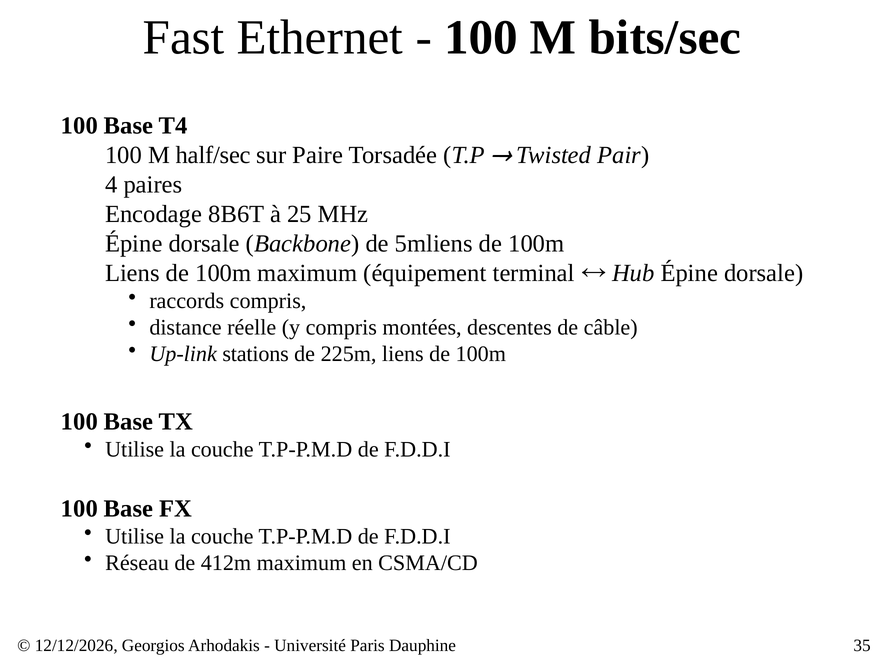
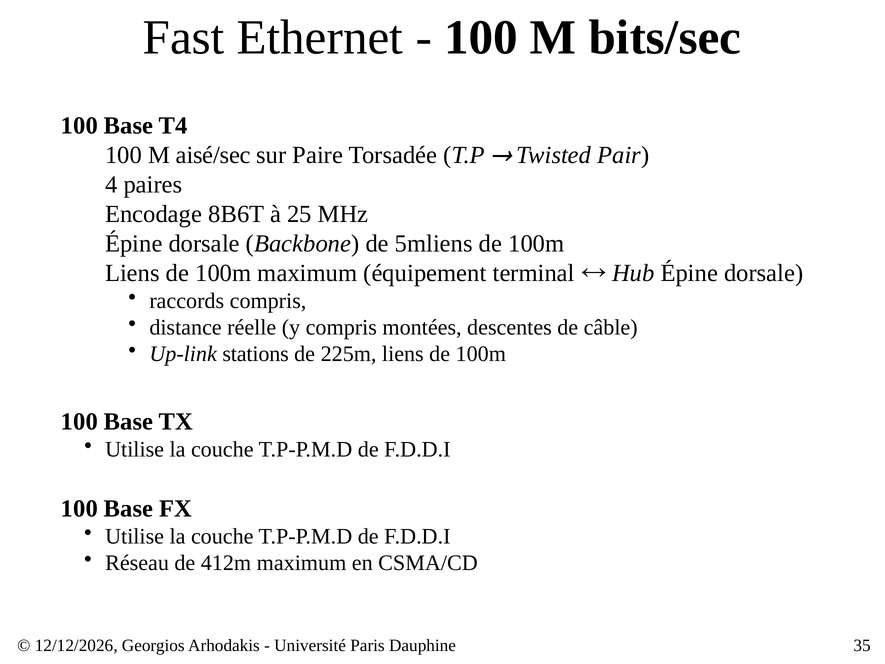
half/sec: half/sec -> aisé/sec (213, 155)
